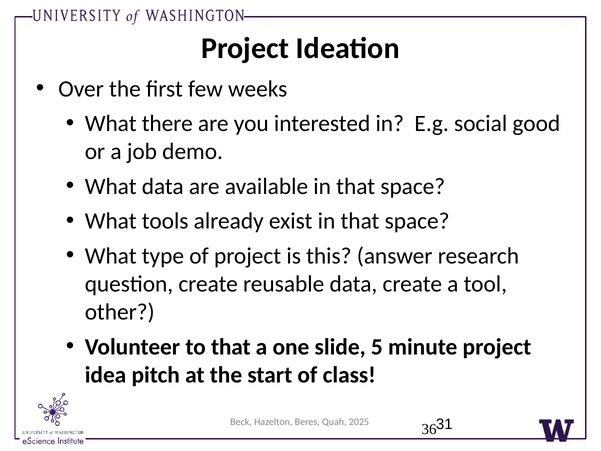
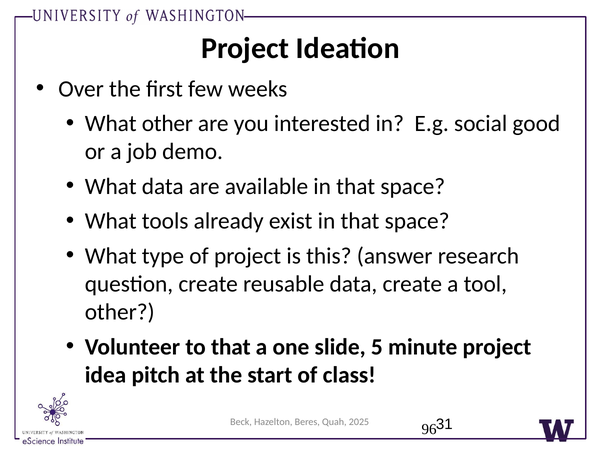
What there: there -> other (167, 124)
36: 36 -> 96 (429, 429)
